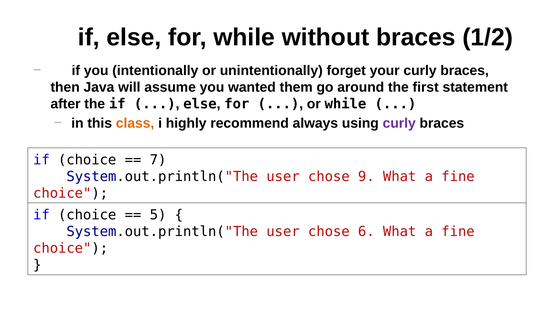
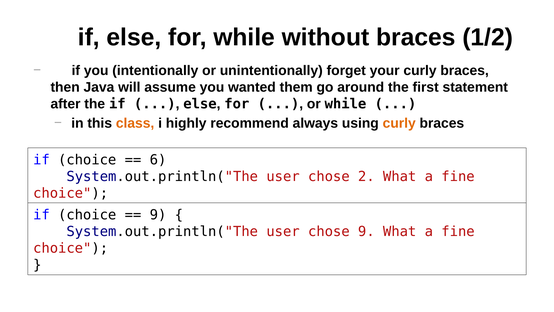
curly colour: purple -> orange (399, 123)
7: 7 -> 6 (158, 160)
9: 9 -> 2 (366, 176)
5: 5 -> 9 (158, 215)
chose 6: 6 -> 9 (366, 231)
